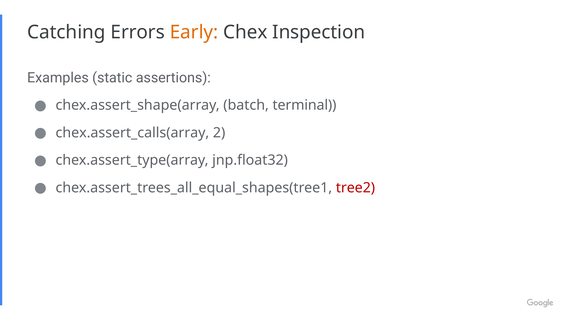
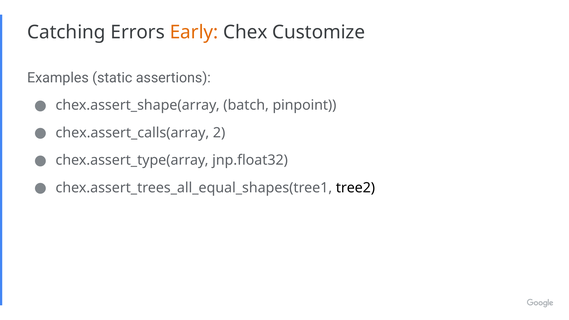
Inspection: Inspection -> Customize (319, 32)
terminal: terminal -> pinpoint (304, 105)
tree2 colour: red -> black (355, 188)
